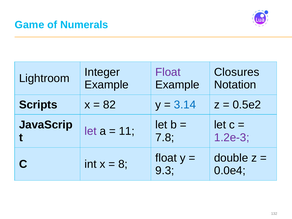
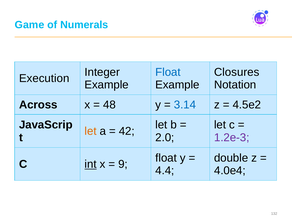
Float colour: purple -> blue (168, 72)
Lightroom: Lightroom -> Execution (44, 78)
Scripts: Scripts -> Across (38, 105)
82: 82 -> 48 (109, 105)
0.5e2: 0.5e2 -> 4.5e2 (247, 105)
let colour: purple -> orange (91, 131)
11: 11 -> 42 (127, 131)
7.8: 7.8 -> 2.0 (165, 137)
int underline: none -> present (91, 164)
8: 8 -> 9 (123, 164)
9.3: 9.3 -> 4.4 (165, 171)
0.0e4: 0.0e4 -> 4.0e4 (230, 171)
